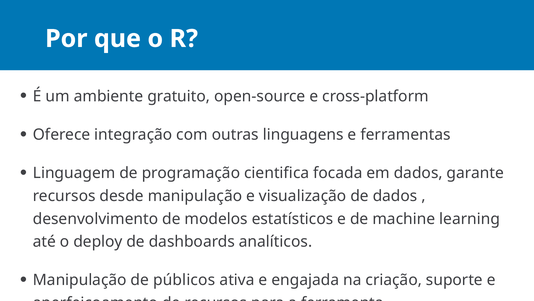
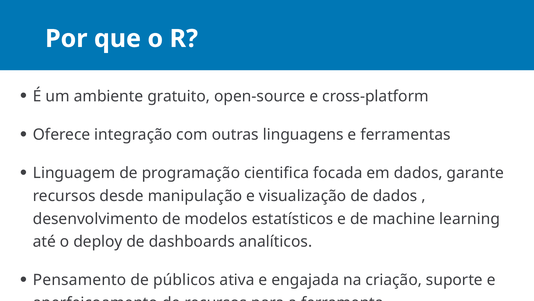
Manipulação: Manipulação -> Pensamento (80, 280)
